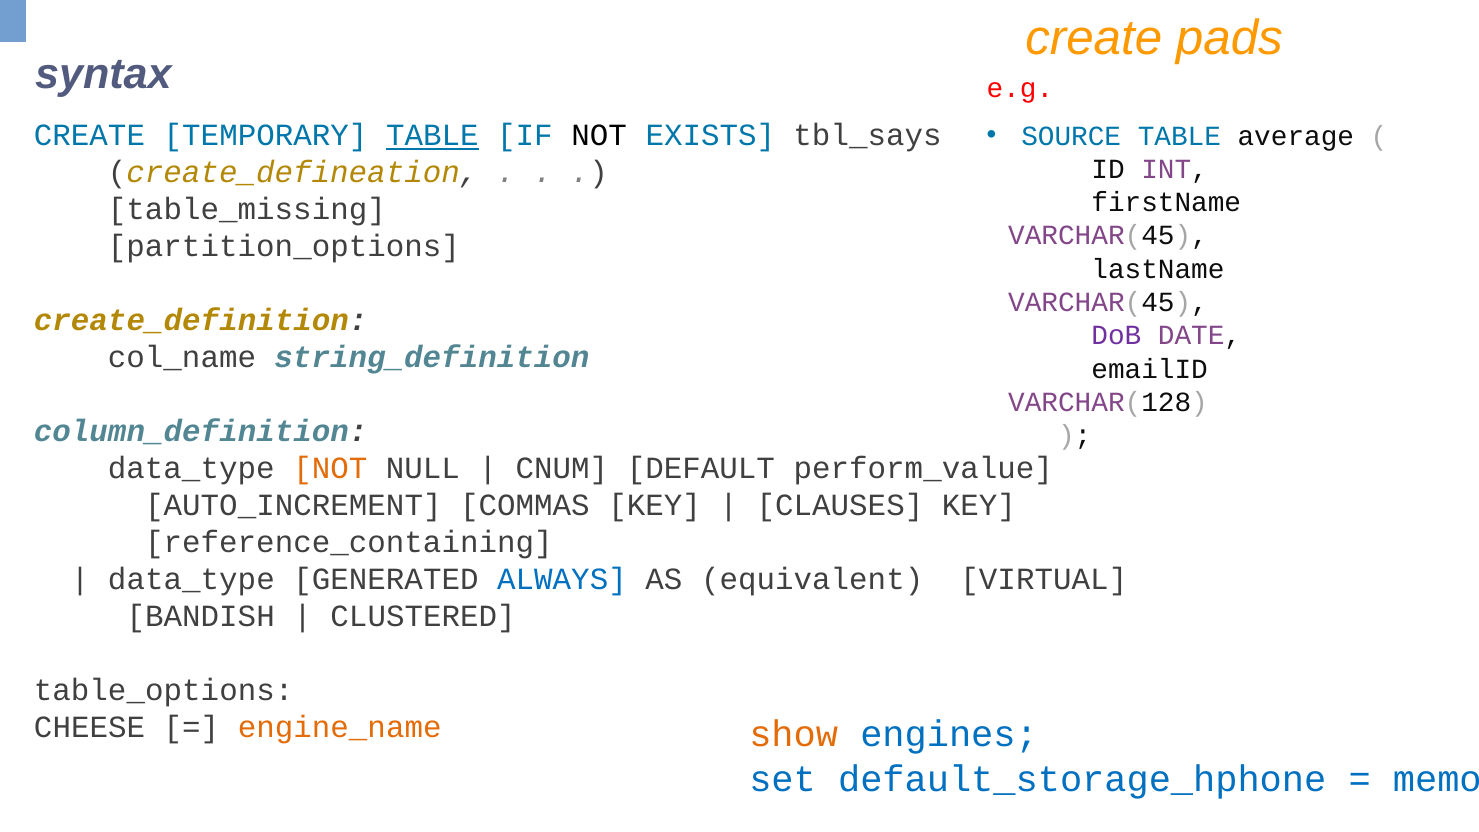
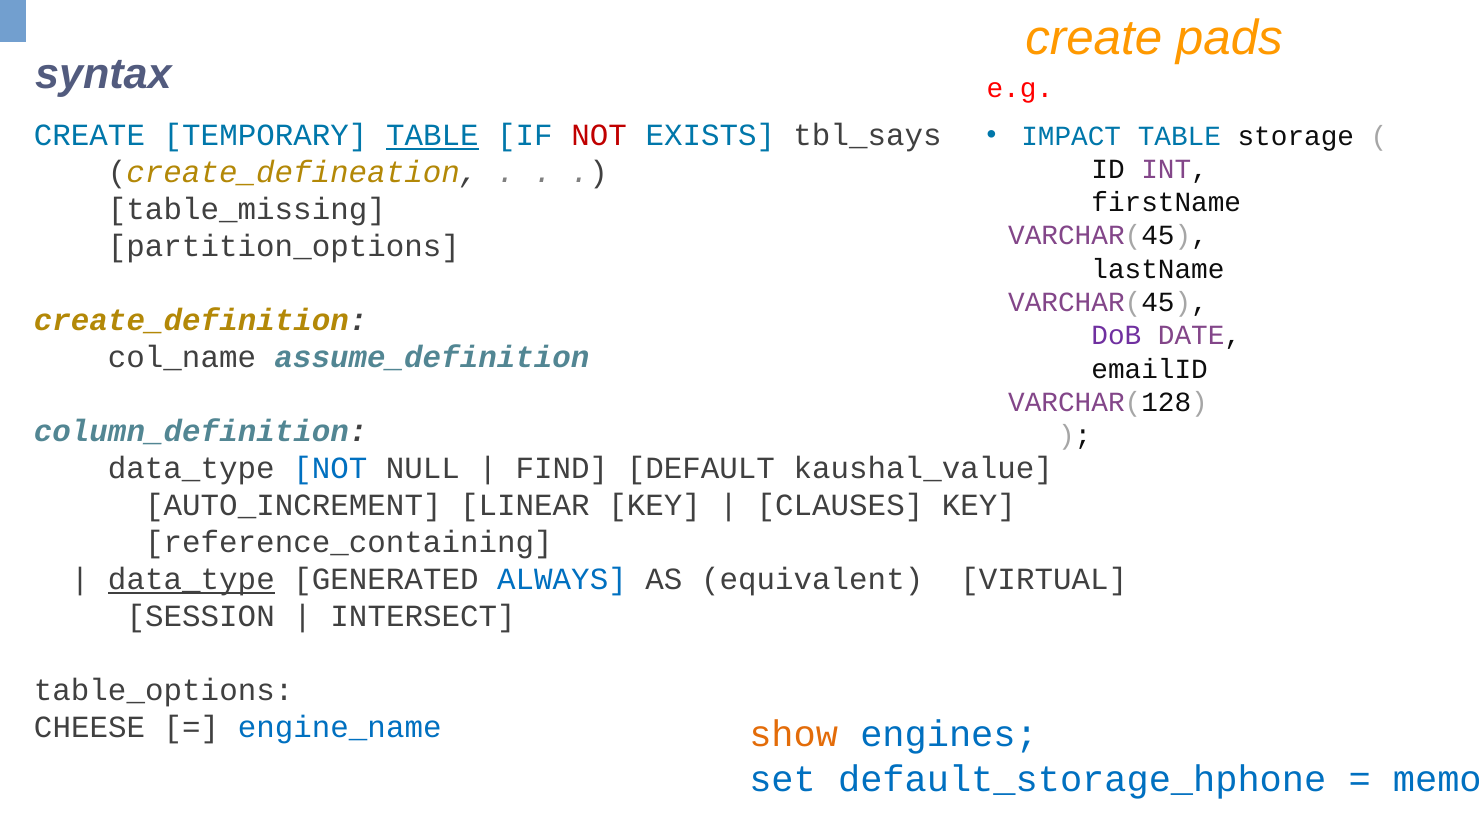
SOURCE: SOURCE -> IMPACT (1071, 136)
average: average -> storage (1296, 136)
NOT colour: black -> red (599, 135)
string_definition: string_definition -> assume_definition (432, 357)
NOT colour: orange -> blue (330, 468)
CNUM: CNUM -> FIND (562, 468)
perform_value: perform_value -> kaushal_value (923, 468)
COMMAS: COMMAS -> LINEAR (525, 505)
data_type underline: none -> present (191, 579)
BANDISH: BANDISH -> SESSION (201, 616)
CLUSTERED: CLUSTERED -> INTERSECT (423, 616)
engine_name colour: orange -> blue (340, 727)
